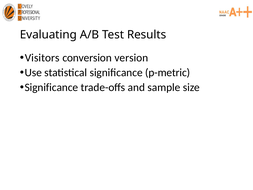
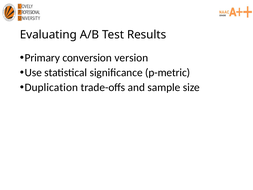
Visitors: Visitors -> Primary (42, 58)
Significance: Significance -> Duplication (51, 87)
